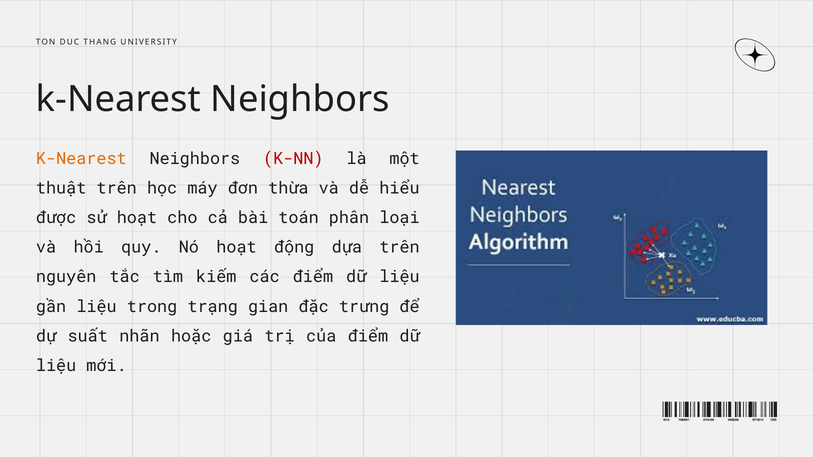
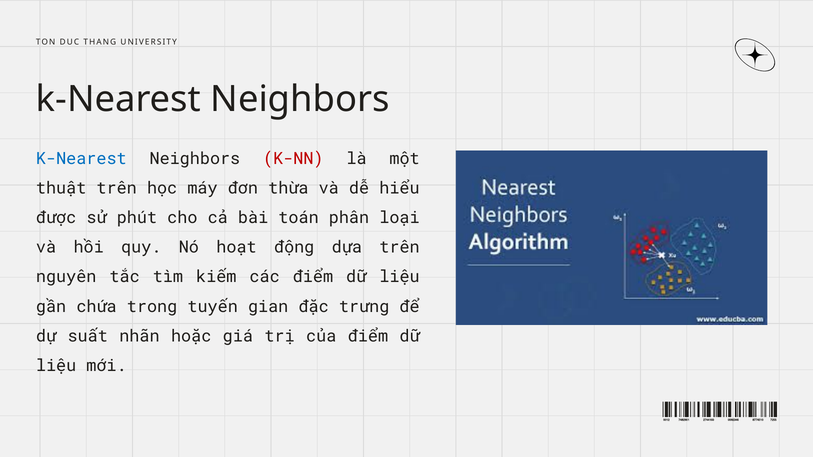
K-Nearest colour: orange -> blue (81, 159)
sử hoạt: hoạt -> phút (137, 218)
gần liệu: liệu -> chứa (97, 307)
trạng: trạng -> tuyến (213, 307)
